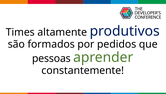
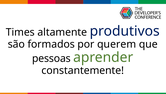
pedidos: pedidos -> querem (117, 44)
